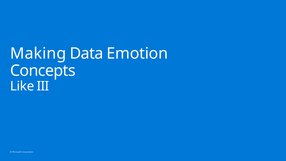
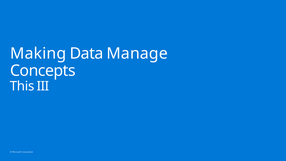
Emotion: Emotion -> Manage (137, 54)
Like: Like -> This (22, 86)
